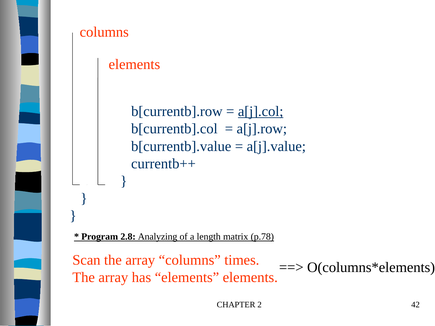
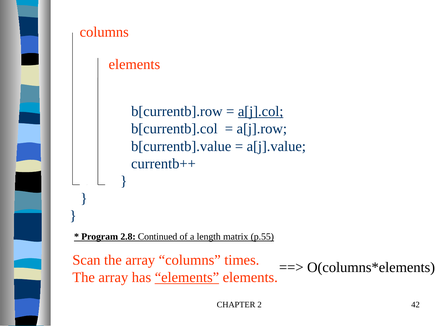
Analyzing: Analyzing -> Continued (158, 237)
p.78: p.78 -> p.55 (262, 237)
elements underline: none -> present (187, 278)
